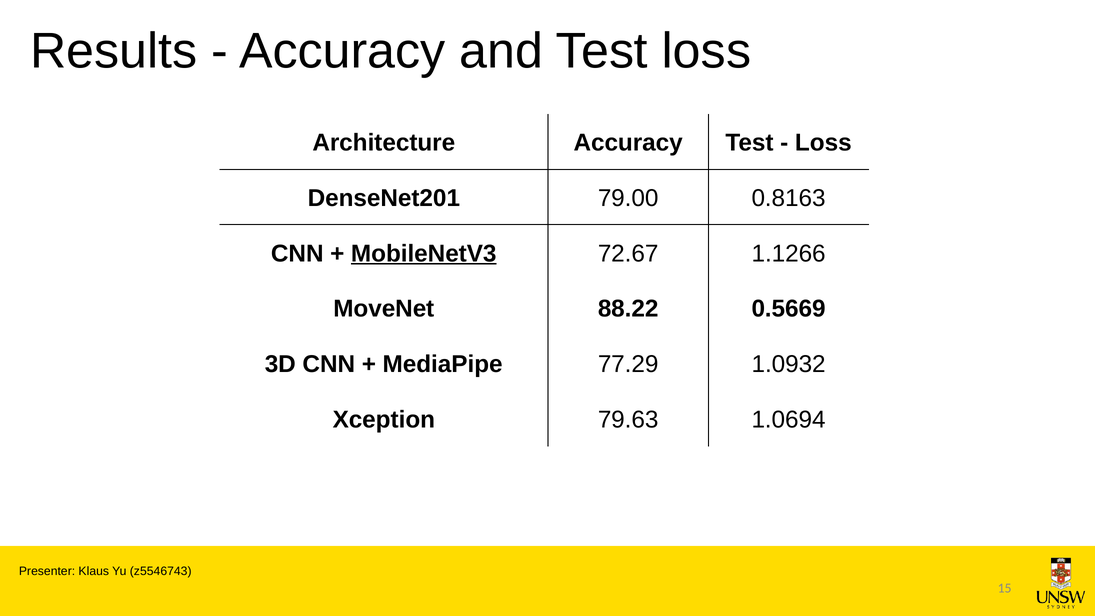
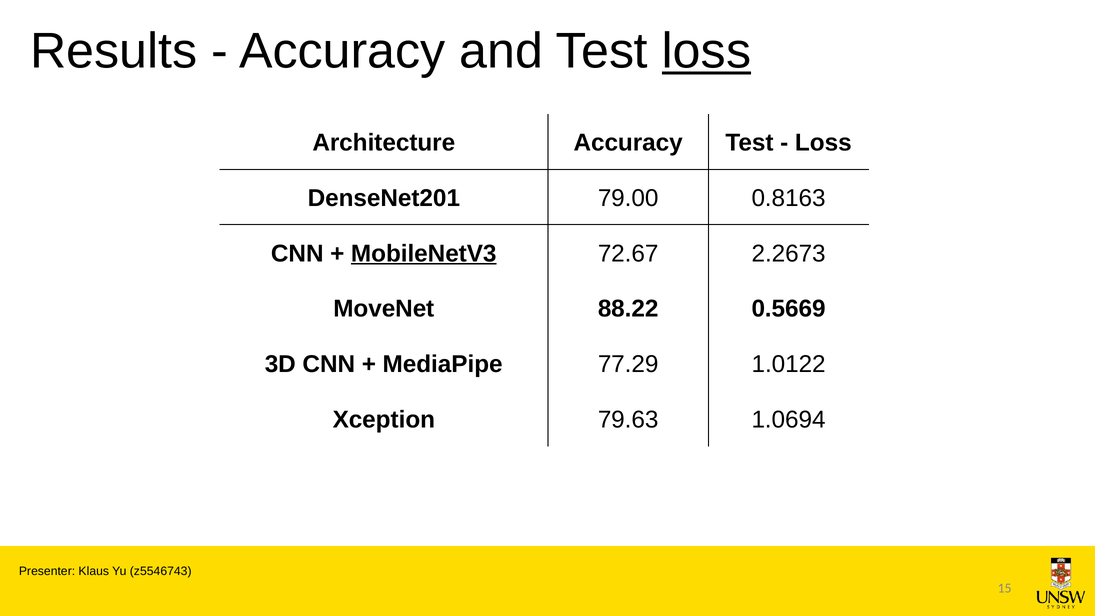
loss underline: none -> present (706, 51)
1.1266: 1.1266 -> 2.2673 (789, 253)
1.0932: 1.0932 -> 1.0122 (789, 364)
